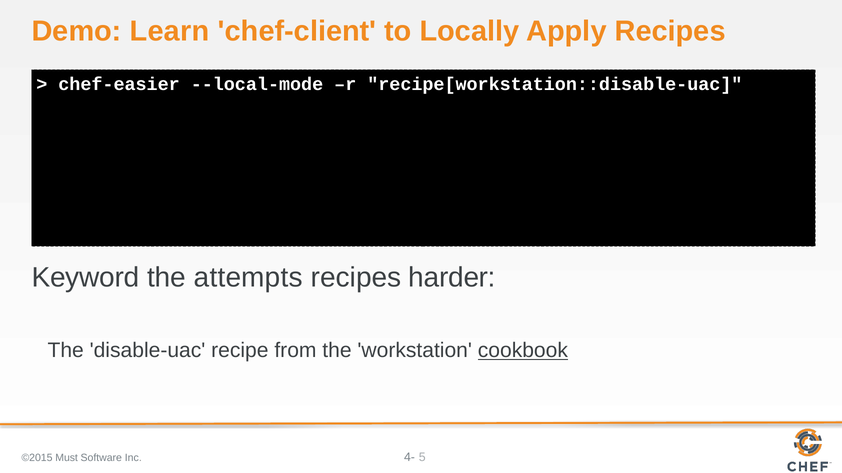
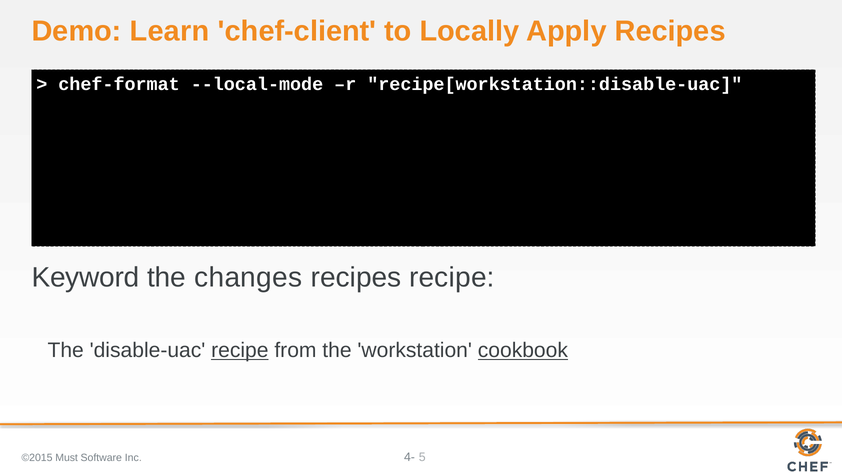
chef-easier: chef-easier -> chef-format (119, 85)
attempts: attempts -> changes (248, 278)
recipes harder: harder -> recipe (452, 278)
recipe underline: none -> present (240, 351)
